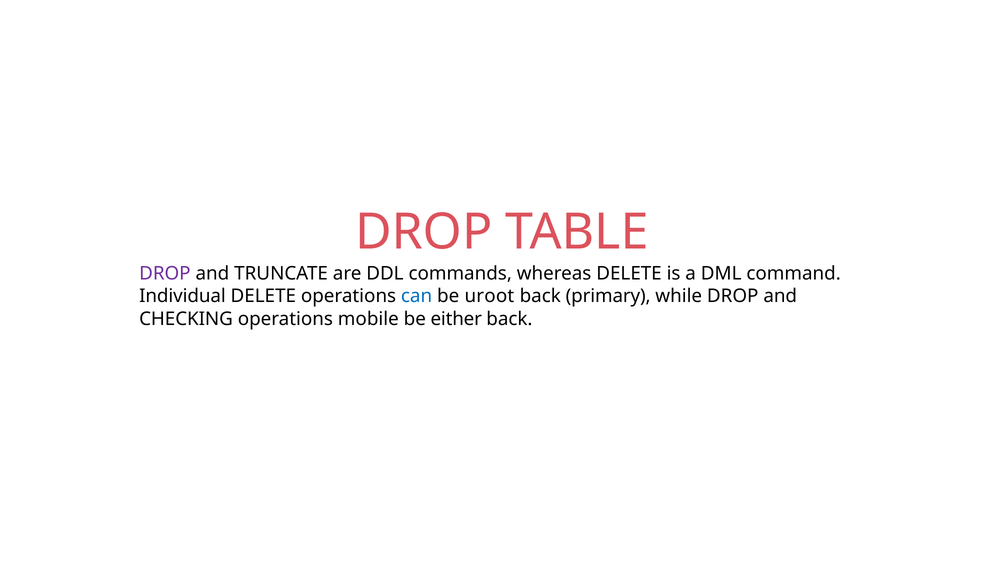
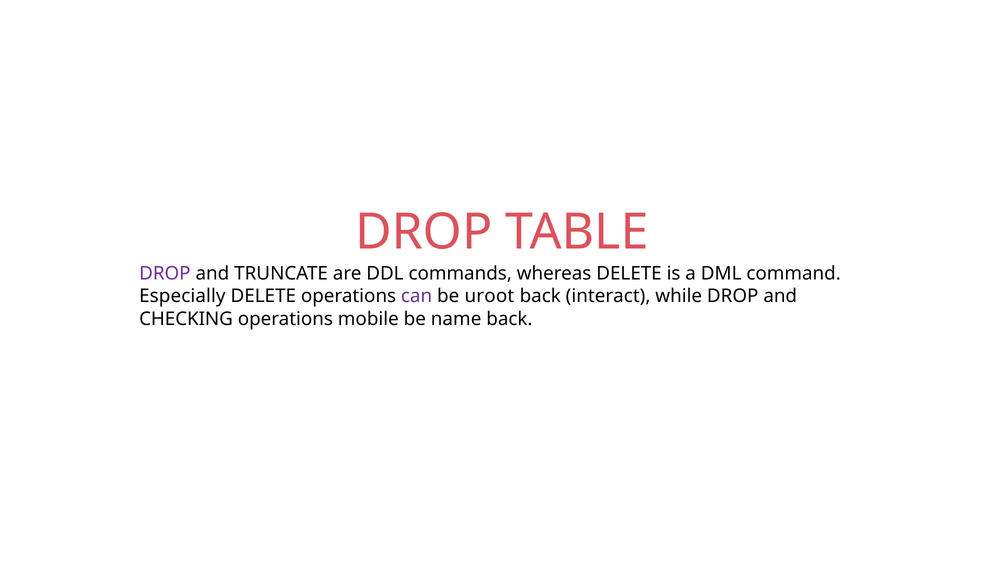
Individual: Individual -> Especially (182, 296)
can colour: blue -> purple (417, 296)
primary: primary -> interact (608, 296)
either: either -> name (456, 319)
